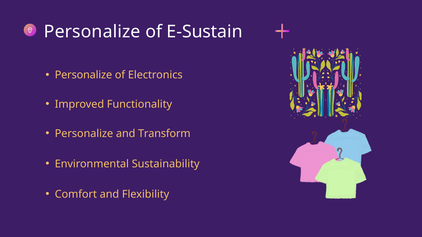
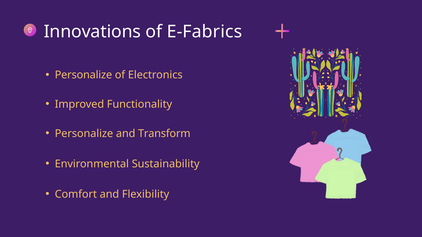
Personalize: Personalize -> Innovations (92, 32)
E-Sustain: E-Sustain -> E-Fabrics (205, 32)
